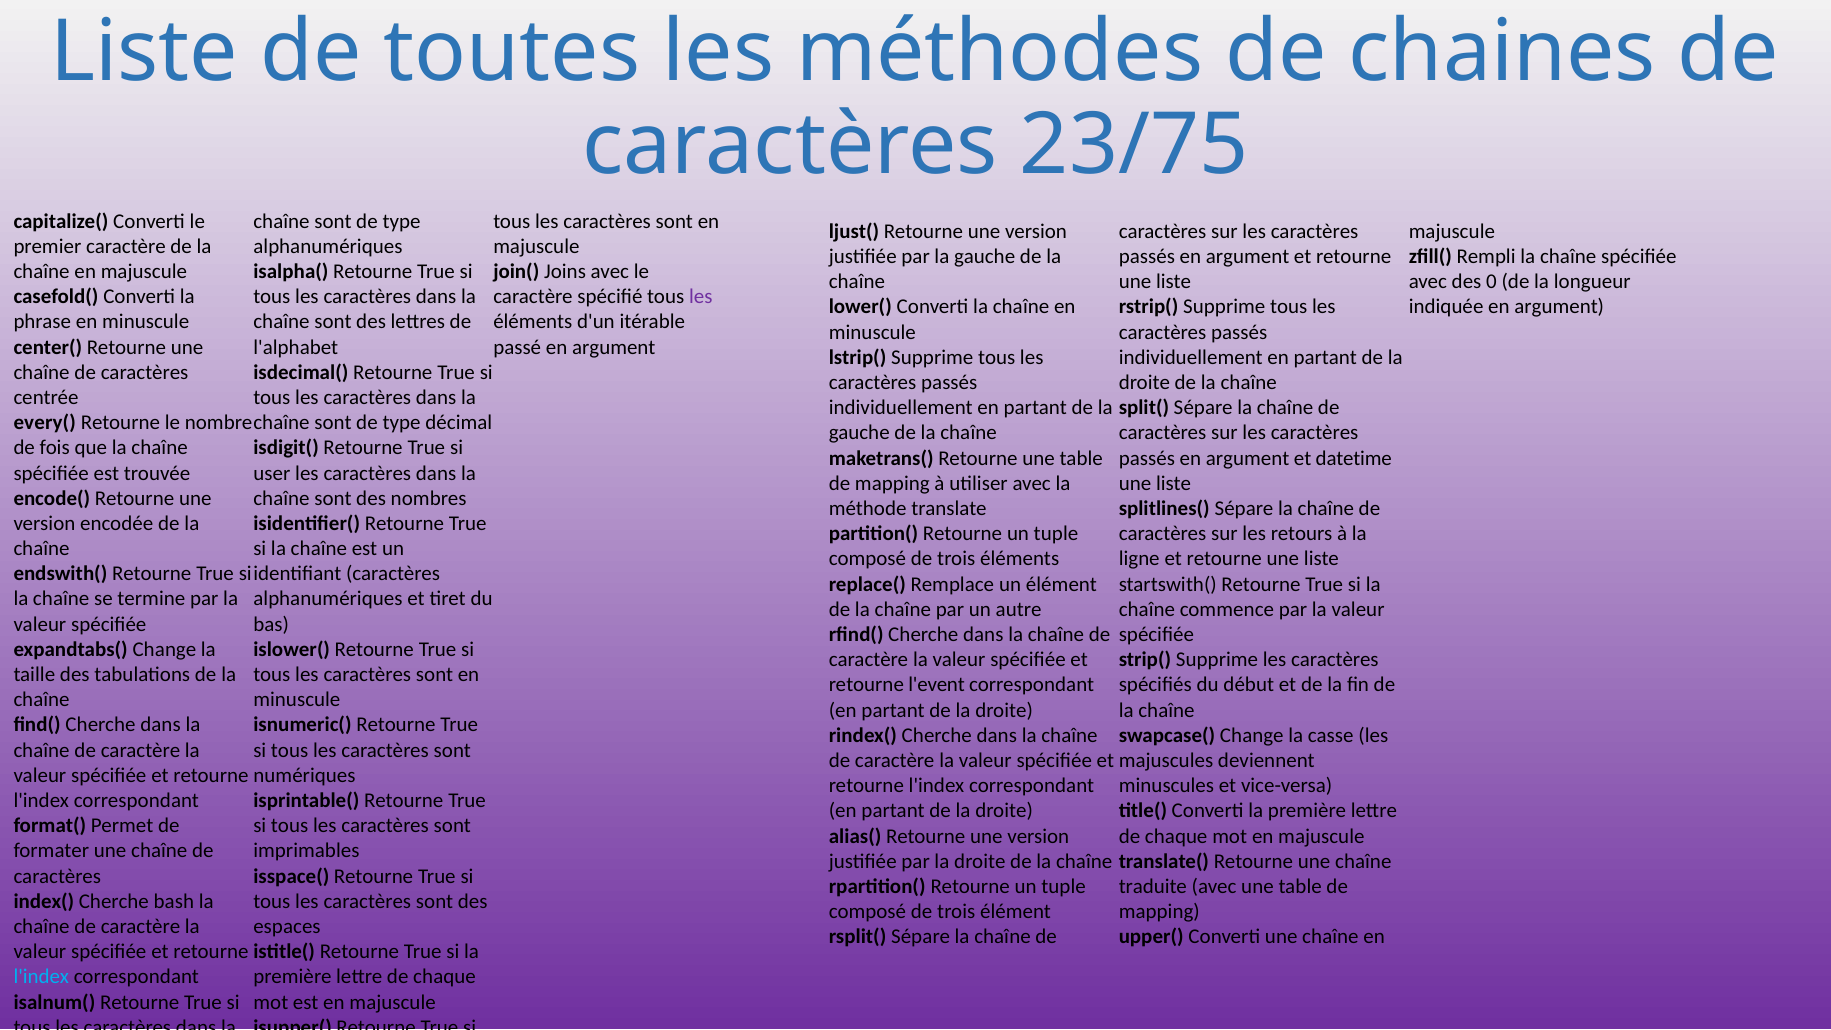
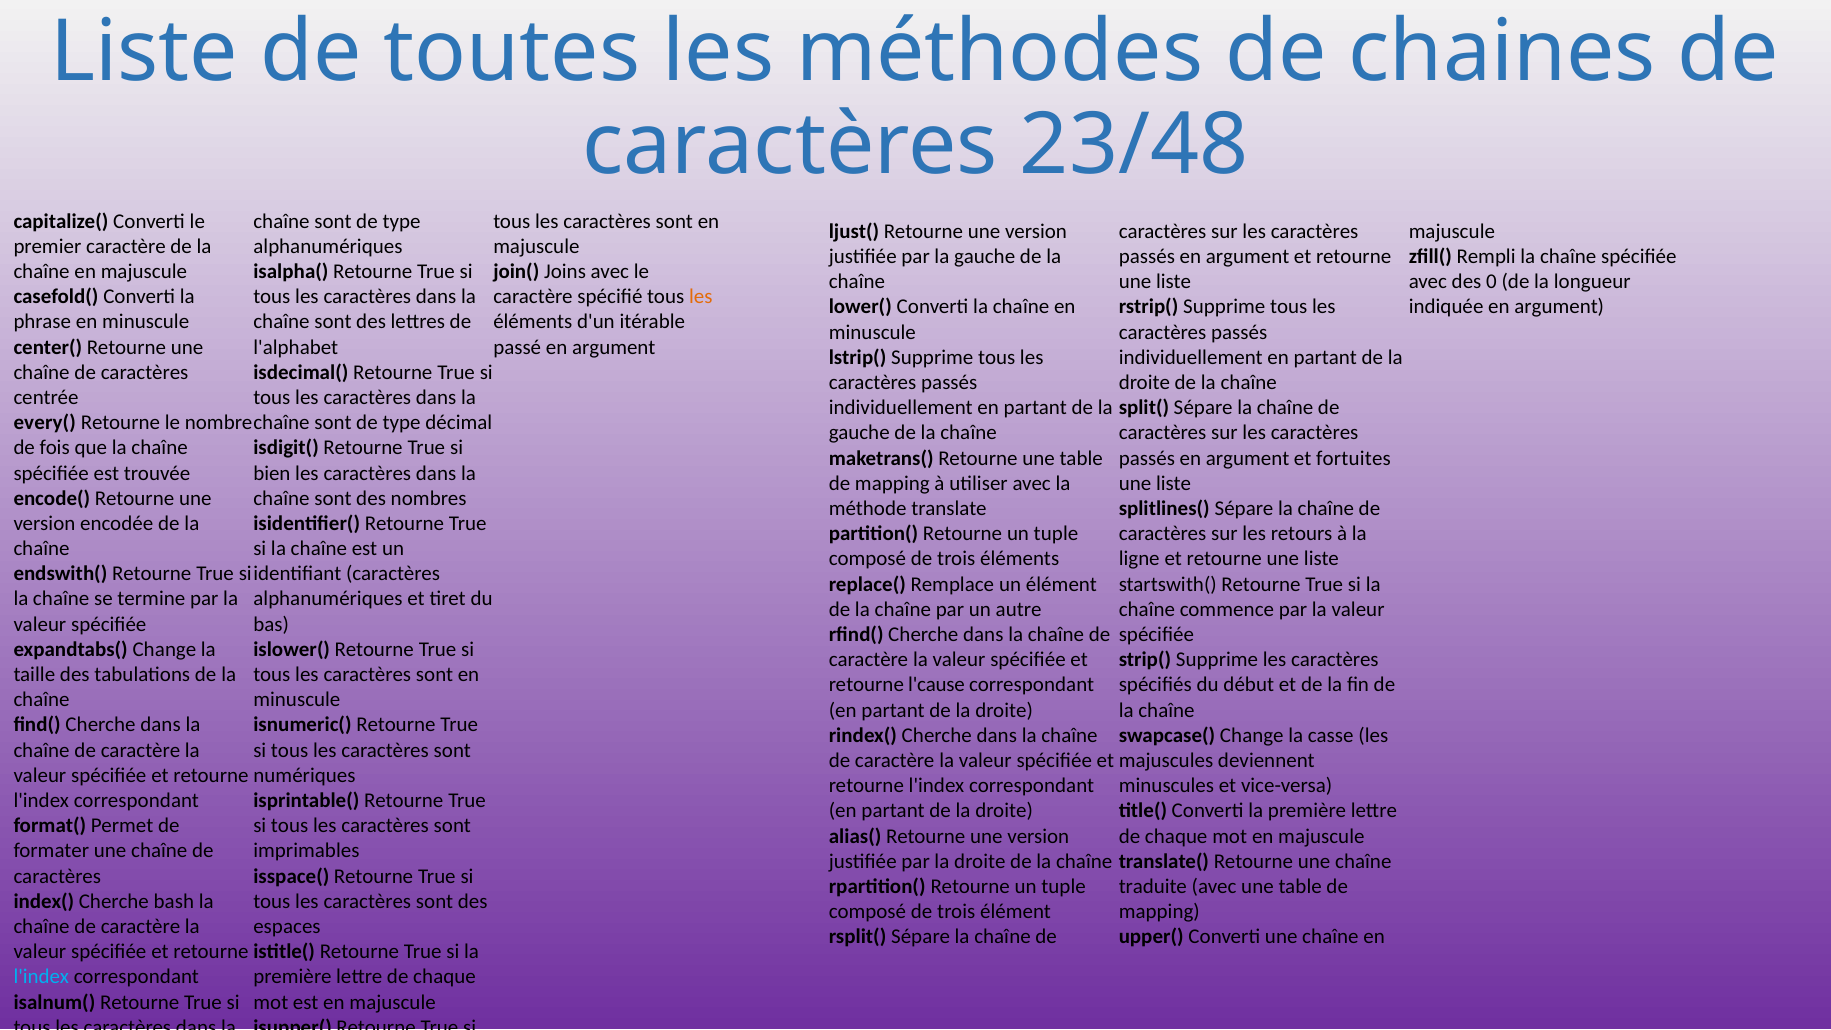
23/75: 23/75 -> 23/48 (1134, 145)
les colour: purple -> orange (701, 297)
datetime: datetime -> fortuites (1354, 458)
user: user -> bien (272, 473)
l'event: l'event -> l'cause (937, 685)
